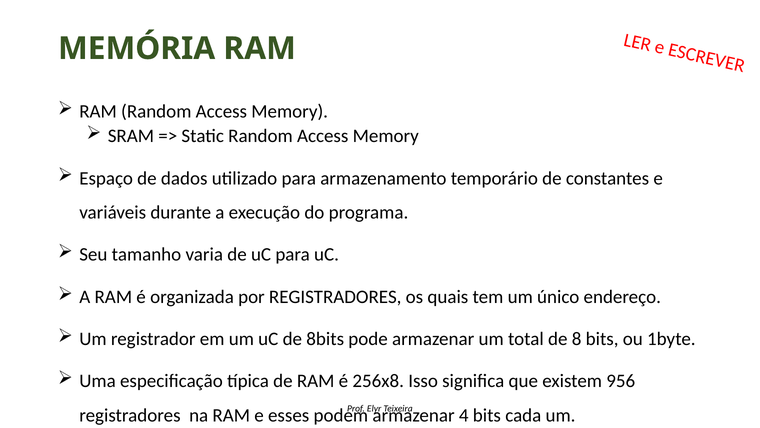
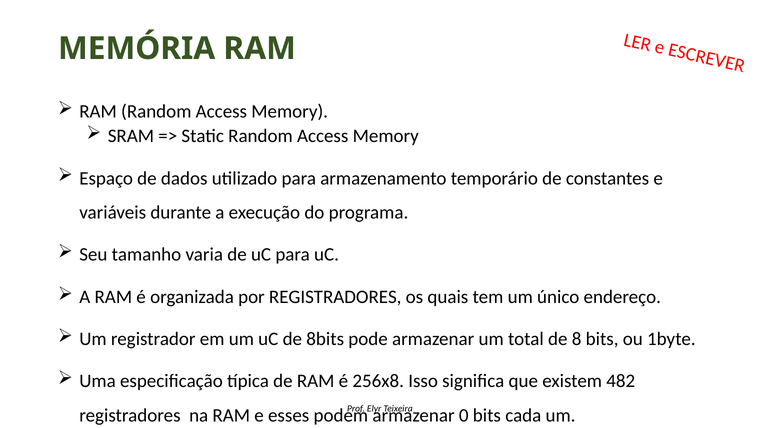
956: 956 -> 482 (621, 381)
4: 4 -> 0 (464, 415)
